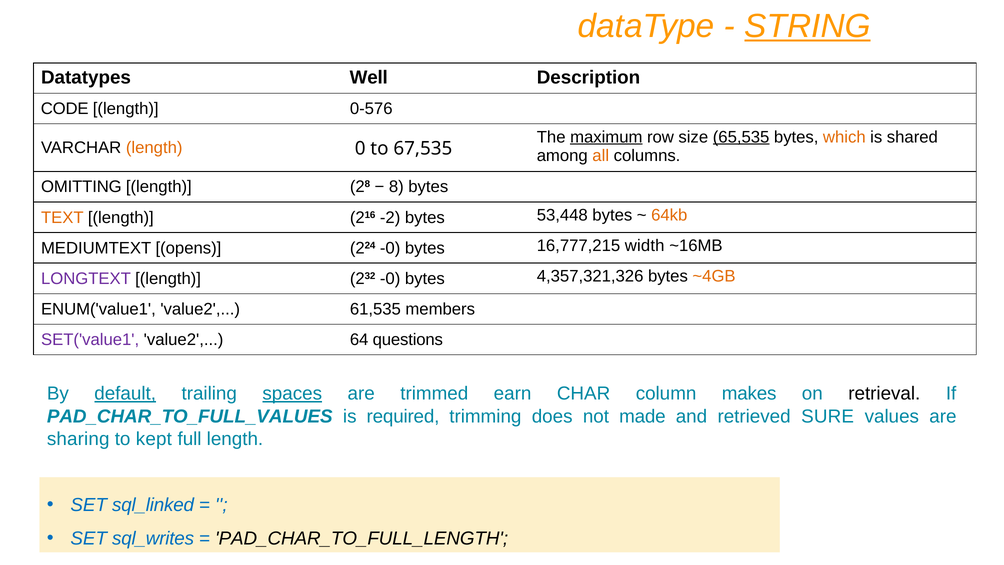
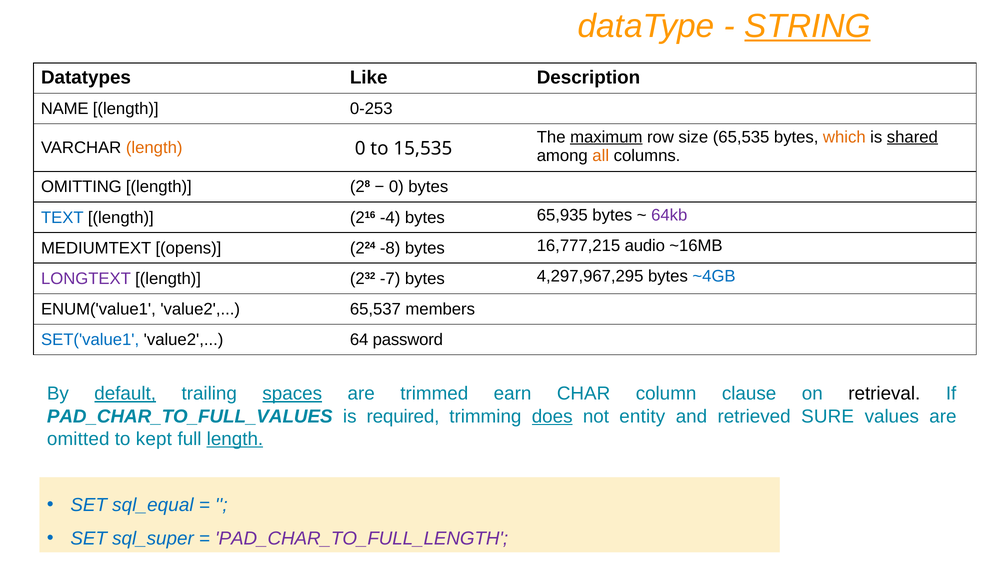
Well: Well -> Like (369, 78)
CODE: CODE -> NAME (65, 109)
0-576: 0-576 -> 0-253 (371, 109)
65,535 underline: present -> none (741, 137)
shared underline: none -> present (912, 137)
67,535: 67,535 -> 15,535 (423, 149)
8: 8 -> 0 (396, 187)
TEXT colour: orange -> blue (62, 217)
-2: -2 -> -4 (390, 217)
53,448: 53,448 -> 65,935 (562, 215)
64kb colour: orange -> purple (669, 215)
224 -0: -0 -> -8 (390, 248)
width: width -> audio (645, 246)
232 -0: -0 -> -7 (390, 278)
4,357,321,326: 4,357,321,326 -> 4,297,967,295 (590, 276)
~4GB colour: orange -> blue (714, 276)
61,535: 61,535 -> 65,537 (375, 309)
SET('value1 colour: purple -> blue (90, 340)
questions: questions -> password (408, 340)
makes: makes -> clause (749, 394)
does underline: none -> present (552, 416)
made: made -> entity (642, 416)
sharing: sharing -> omitted (78, 439)
length underline: none -> present (235, 439)
sql_linked: sql_linked -> sql_equal (153, 505)
sql_writes: sql_writes -> sql_super (153, 538)
PAD_CHAR_TO_FULL_LENGTH colour: black -> purple (362, 538)
